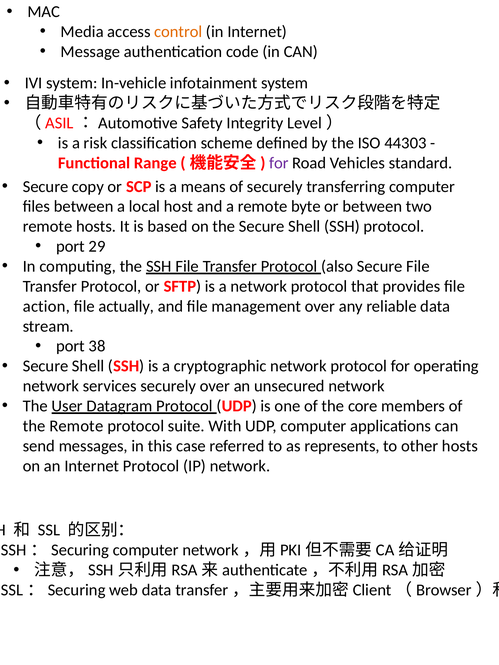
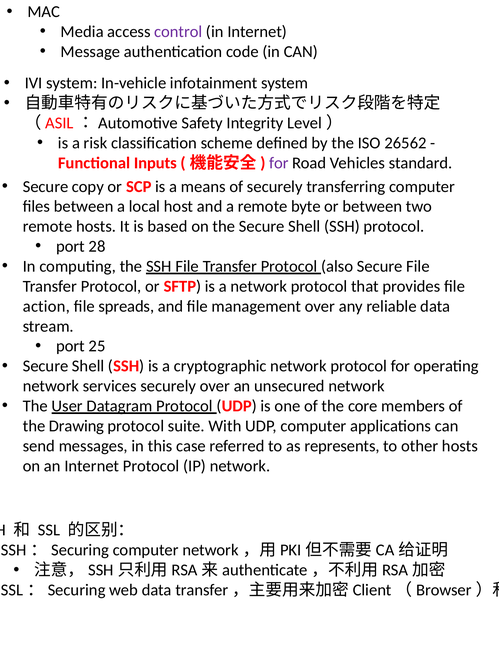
control colour: orange -> purple (178, 32)
44303: 44303 -> 26562 (405, 143)
Range: Range -> Inputs (155, 163)
29: 29 -> 28 (97, 247)
actually: actually -> spreads (126, 306)
38: 38 -> 25 (97, 346)
the Remote: Remote -> Drawing (76, 426)
